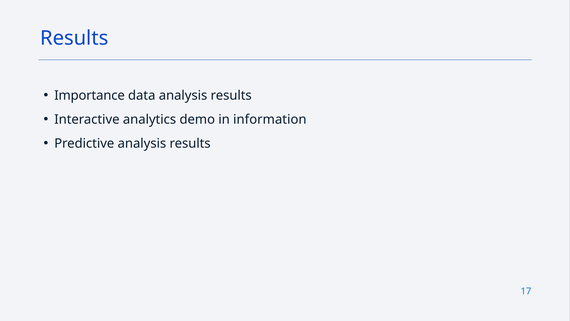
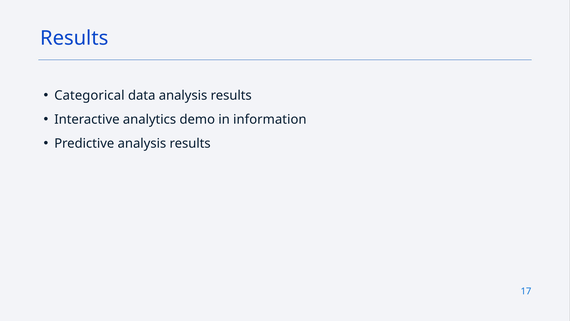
Importance: Importance -> Categorical (89, 95)
